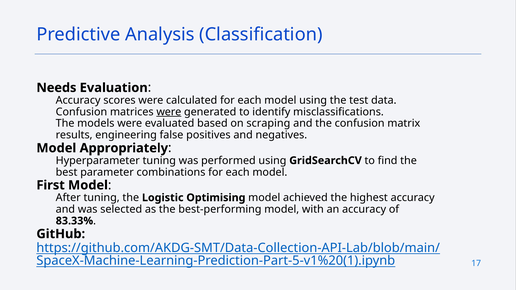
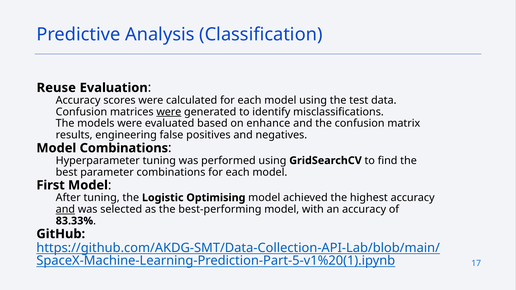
Needs: Needs -> Reuse (56, 88)
scraping: scraping -> enhance (268, 124)
Model Appropriately: Appropriately -> Combinations (124, 148)
and underline: none -> present (65, 209)
